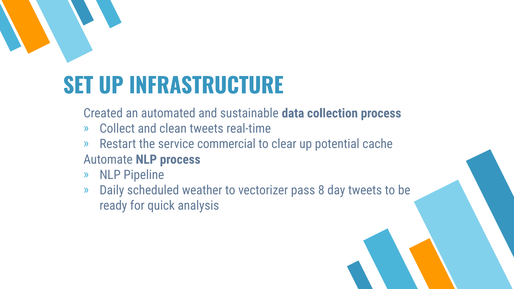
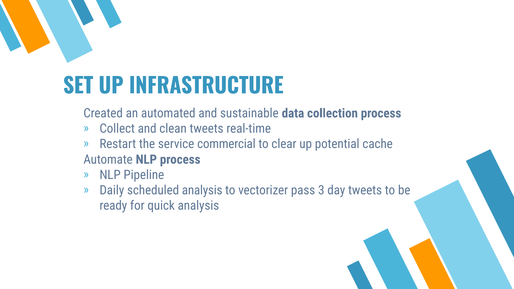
scheduled weather: weather -> analysis (202, 190)
8: 8 -> 3 (321, 190)
